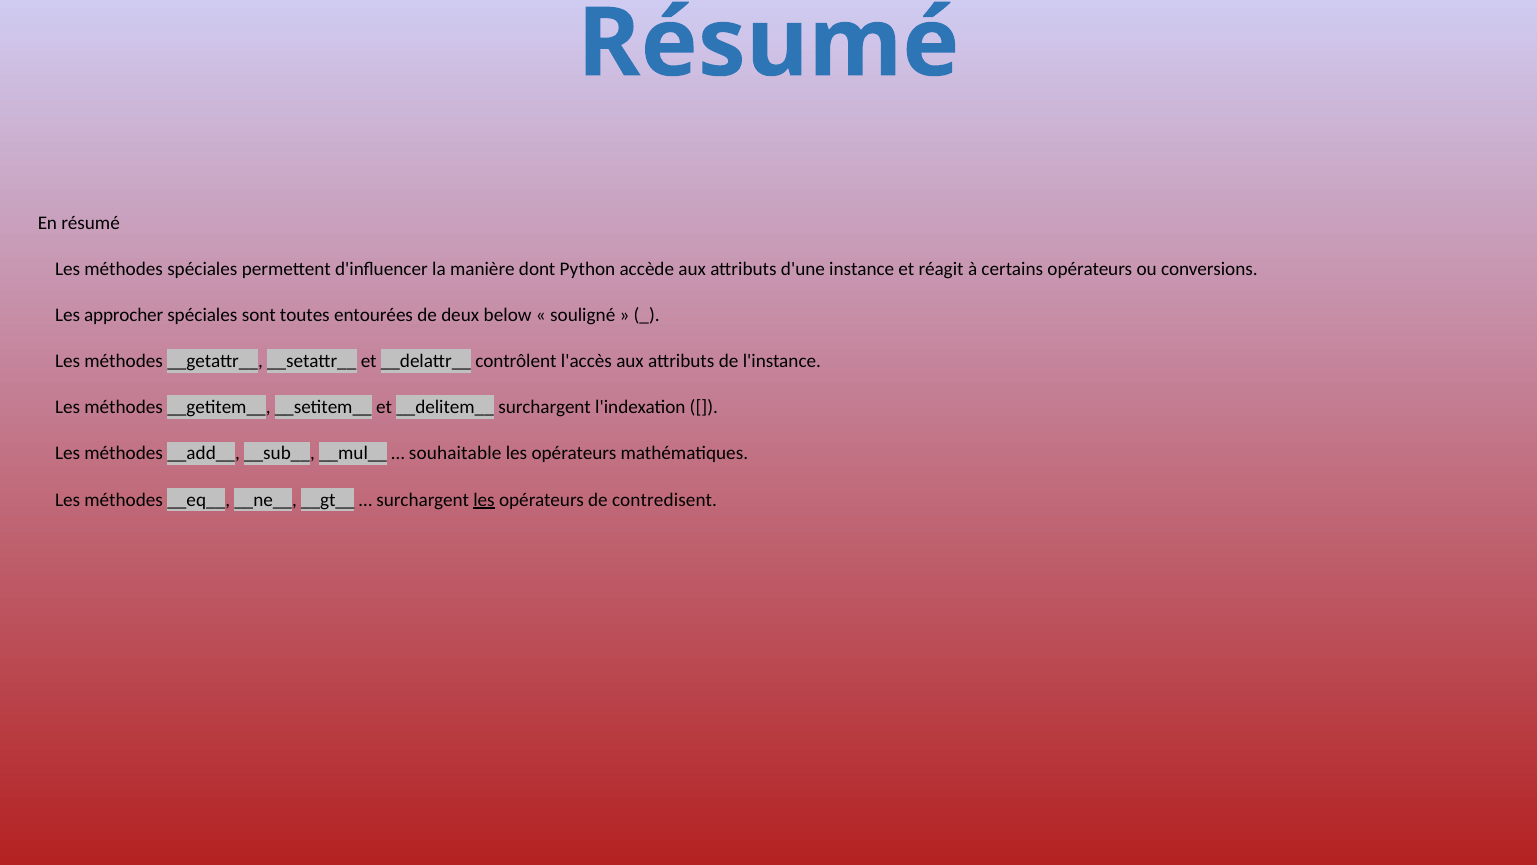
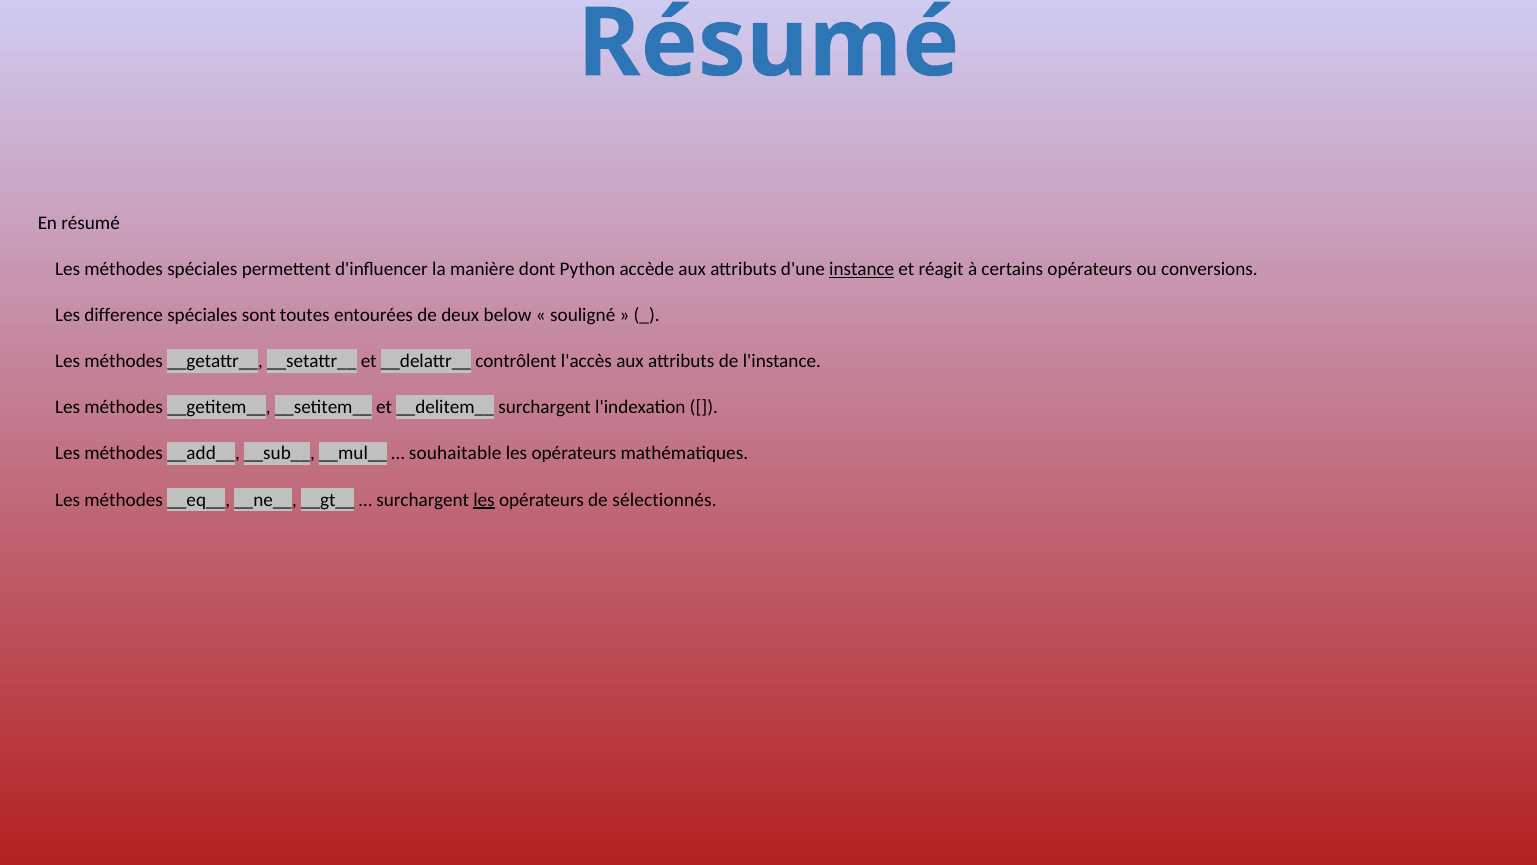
instance underline: none -> present (862, 269)
approcher: approcher -> difference (124, 315)
contredisent: contredisent -> sélectionnés (665, 499)
